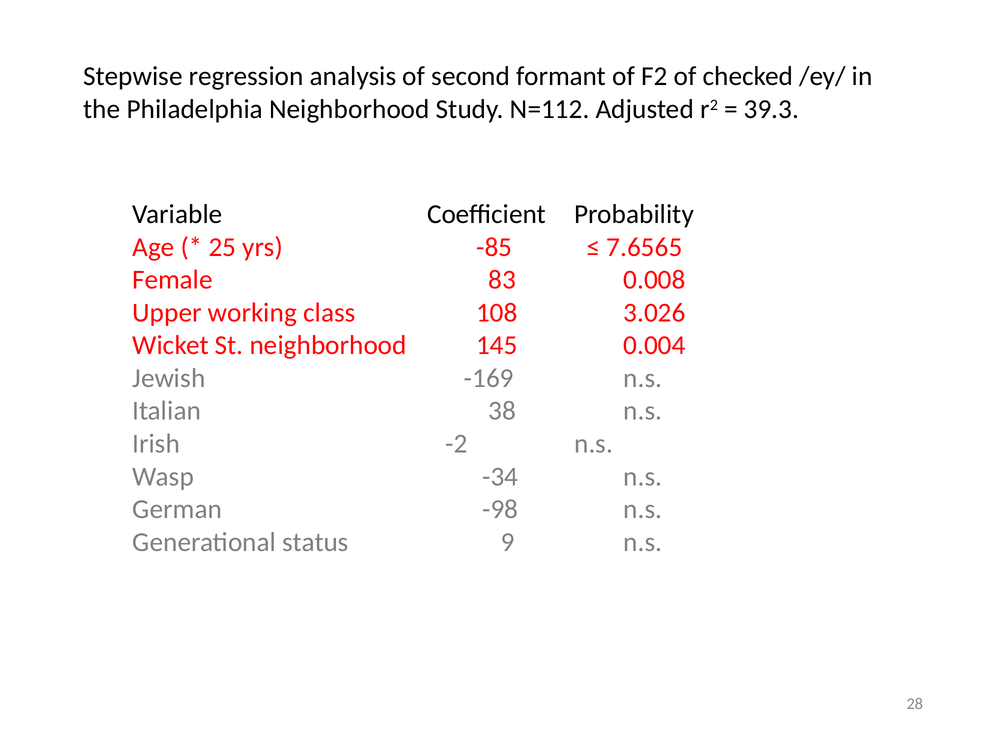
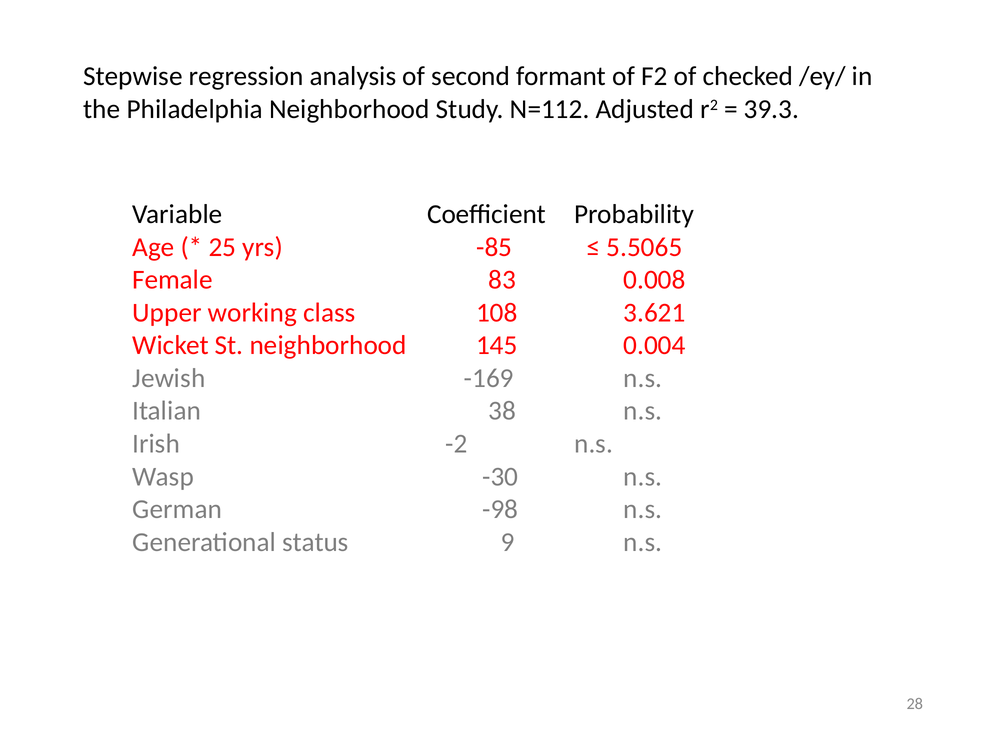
7.6565: 7.6565 -> 5.5065 (644, 247)
3.026: 3.026 -> 3.621 (655, 312)
-34: -34 -> -30 (500, 476)
